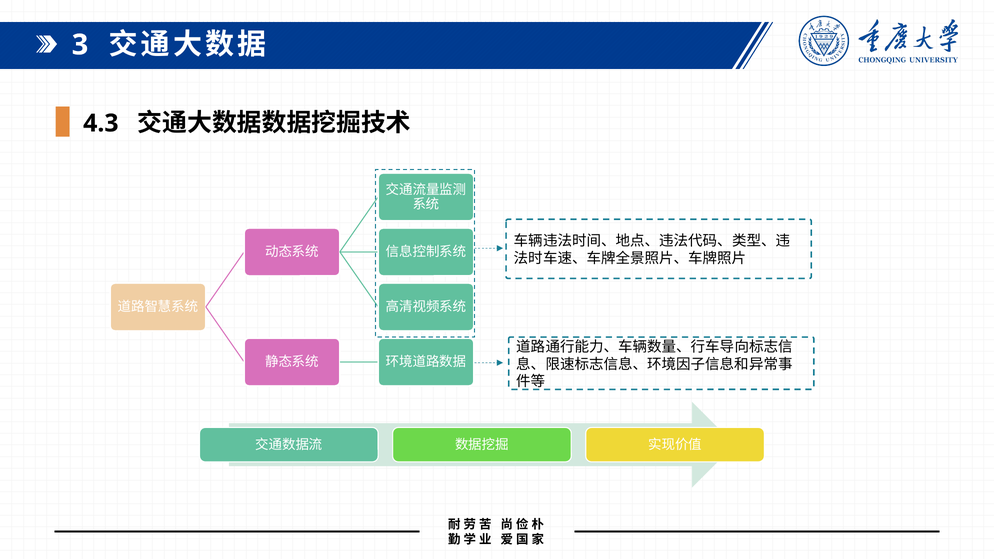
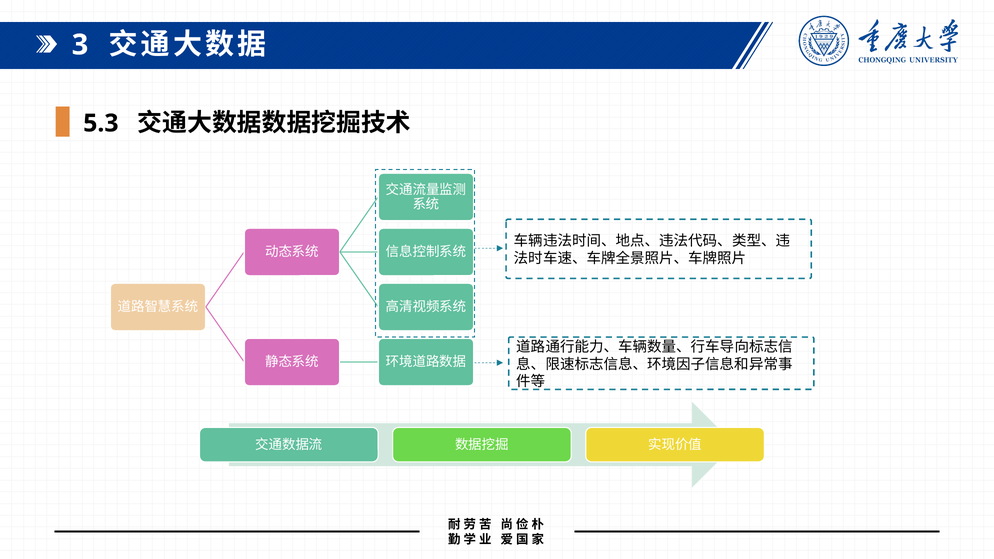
4.3: 4.3 -> 5.3 (101, 123)
